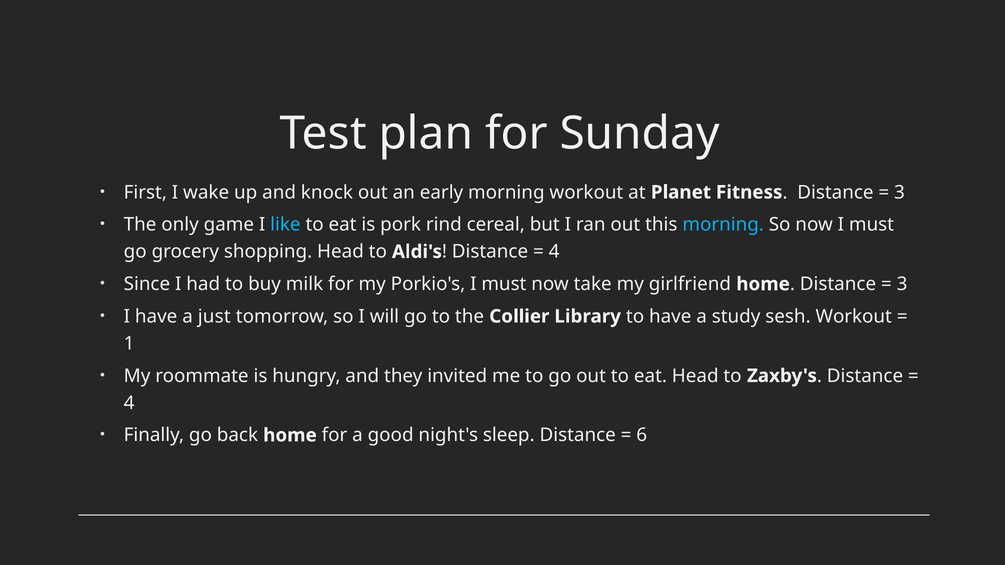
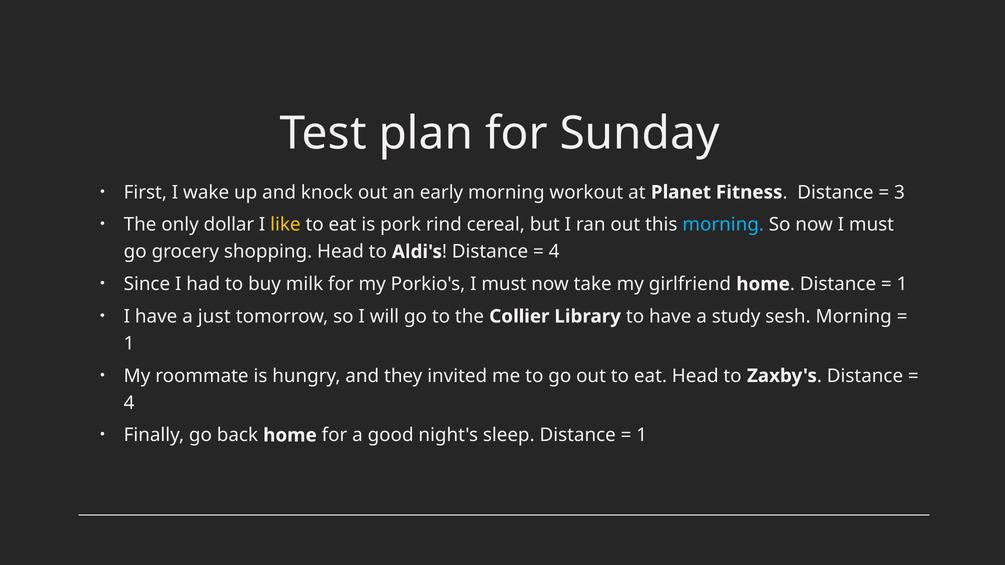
game: game -> dollar (229, 225)
like colour: light blue -> yellow (285, 225)
3: 3 -> 1 (902, 284)
sesh Workout: Workout -> Morning (854, 317)
6: 6 -> 1 (642, 435)
